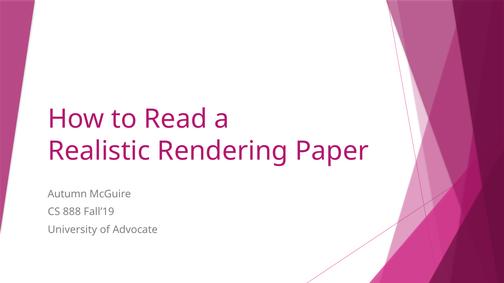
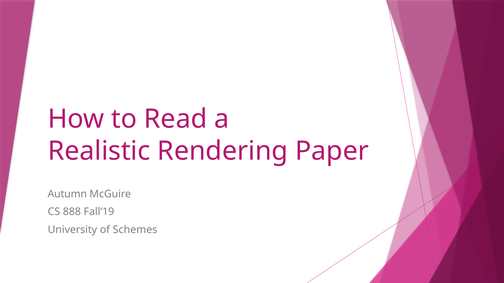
Advocate: Advocate -> Schemes (135, 230)
